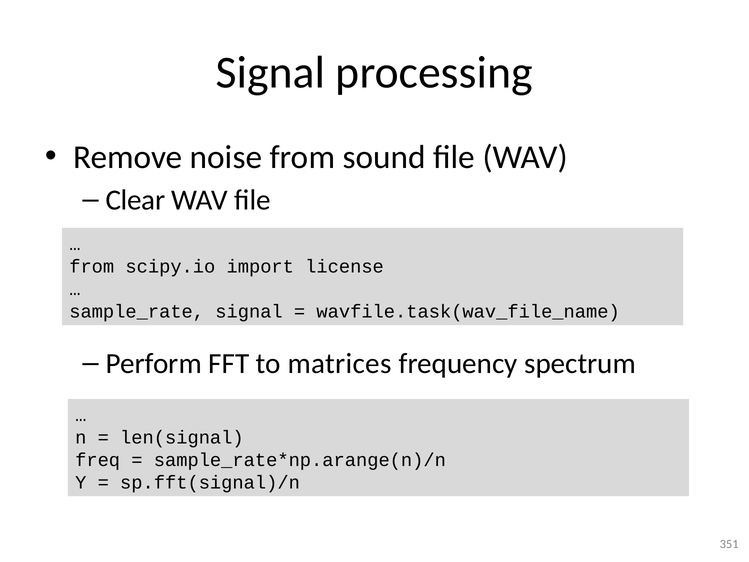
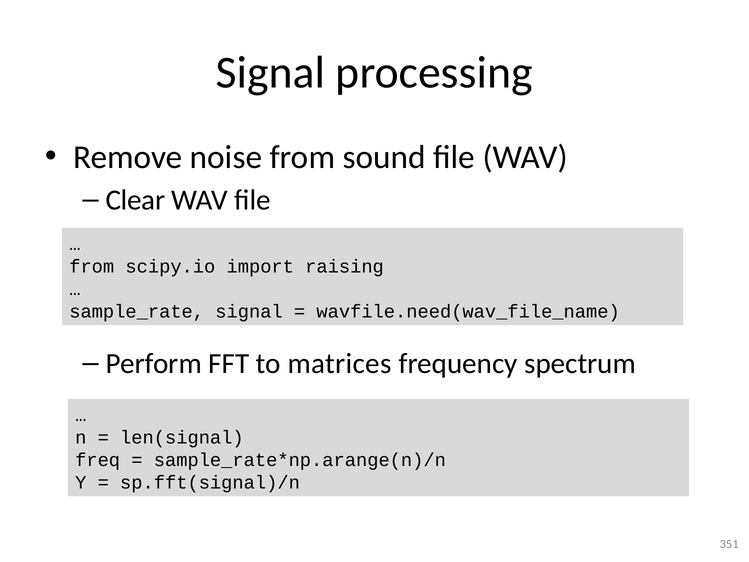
license: license -> raising (345, 266)
wavfile.task(wav_file_name: wavfile.task(wav_file_name -> wavfile.need(wav_file_name (468, 311)
